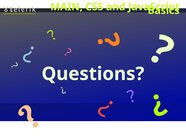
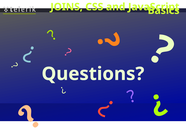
MAIN: MAIN -> JOINS (67, 7)
